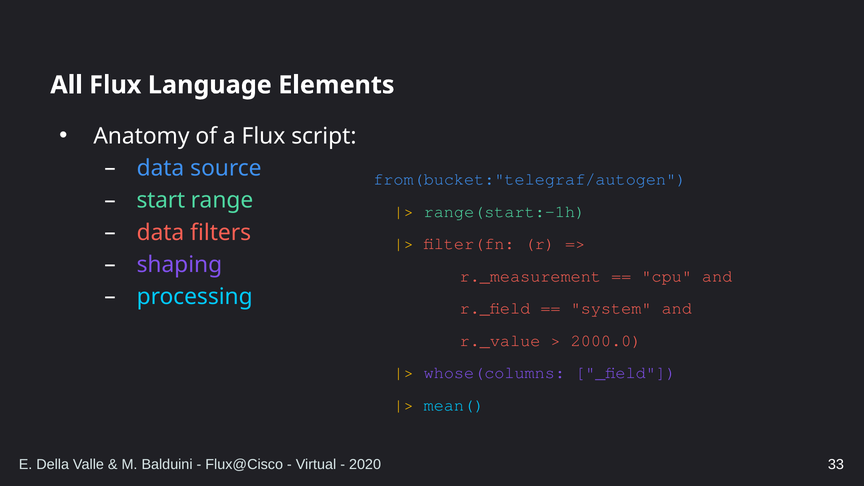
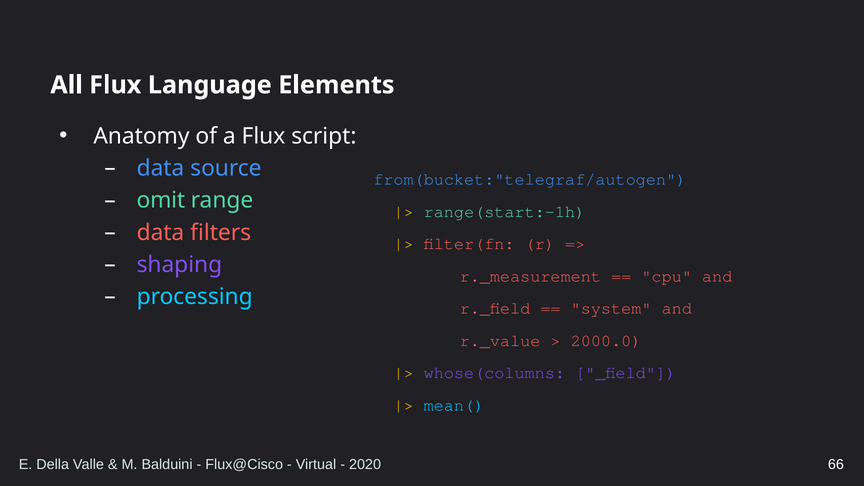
start: start -> omit (161, 200)
33: 33 -> 66 (836, 464)
